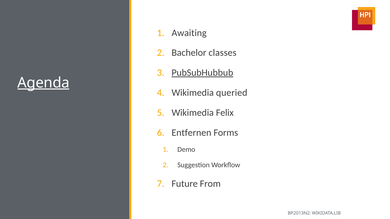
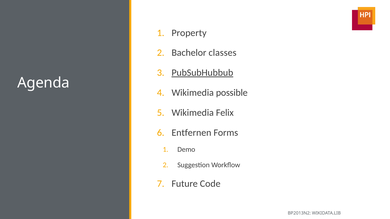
Awaiting: Awaiting -> Property (189, 33)
Agenda underline: present -> none (44, 83)
queried: queried -> possible (232, 93)
From: From -> Code (210, 184)
